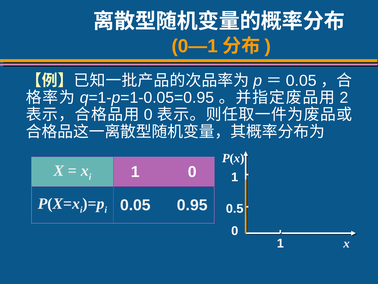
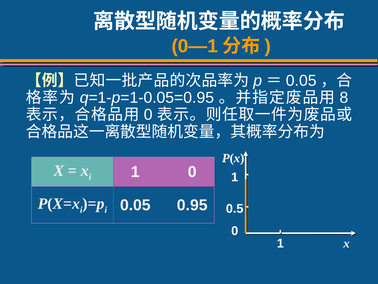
2: 2 -> 8 (344, 98)
